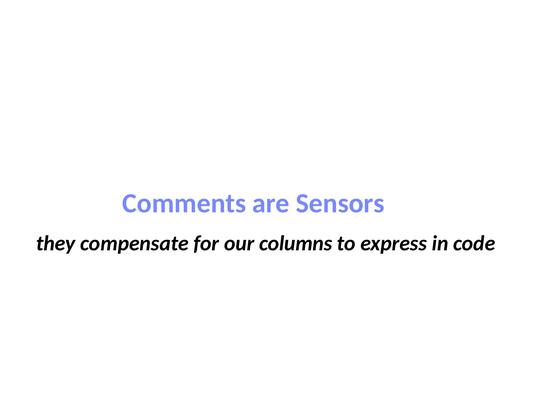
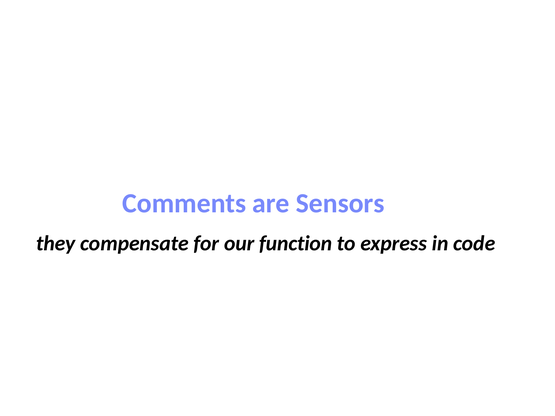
columns: columns -> function (296, 244)
